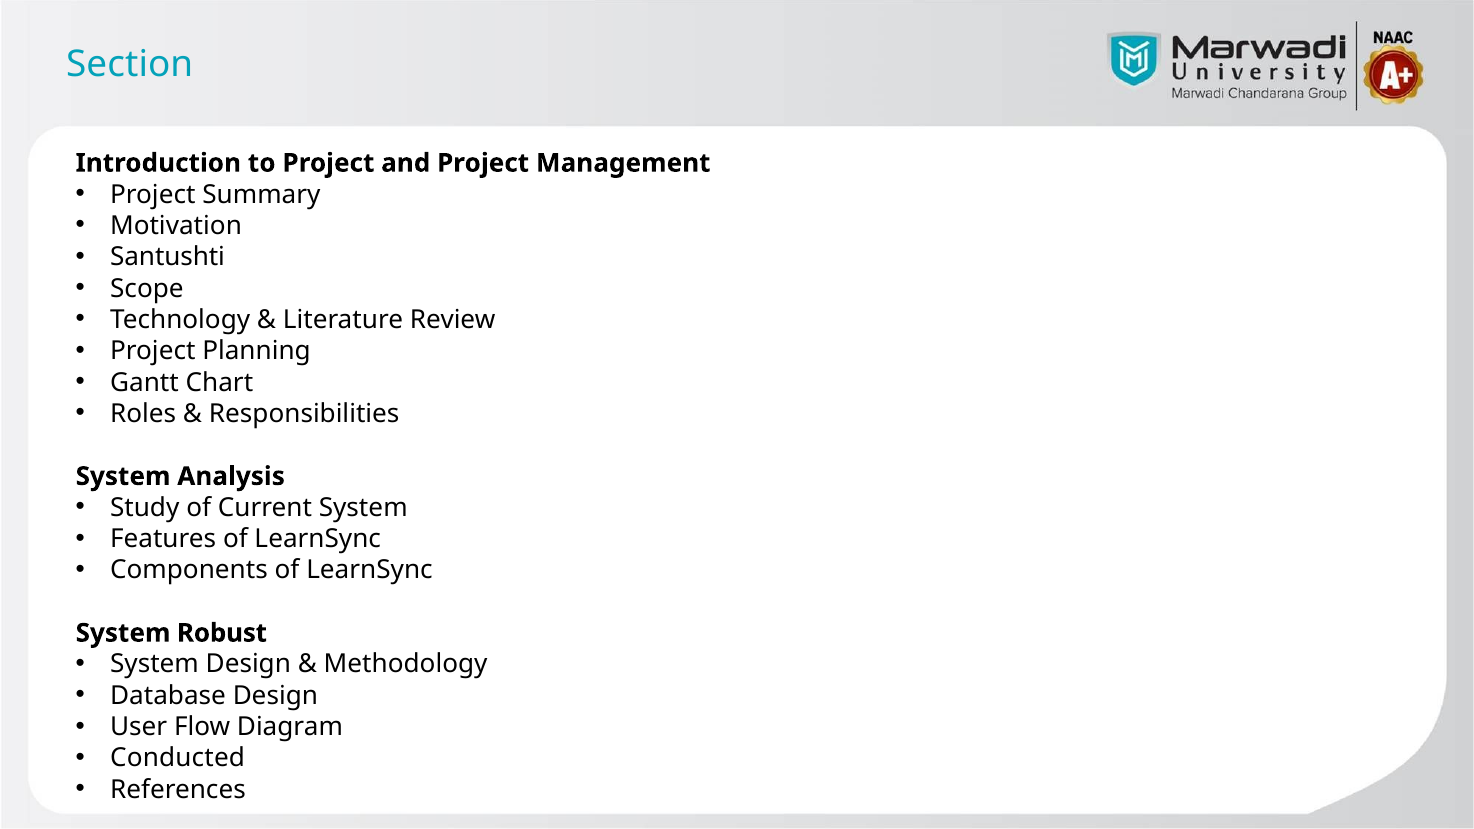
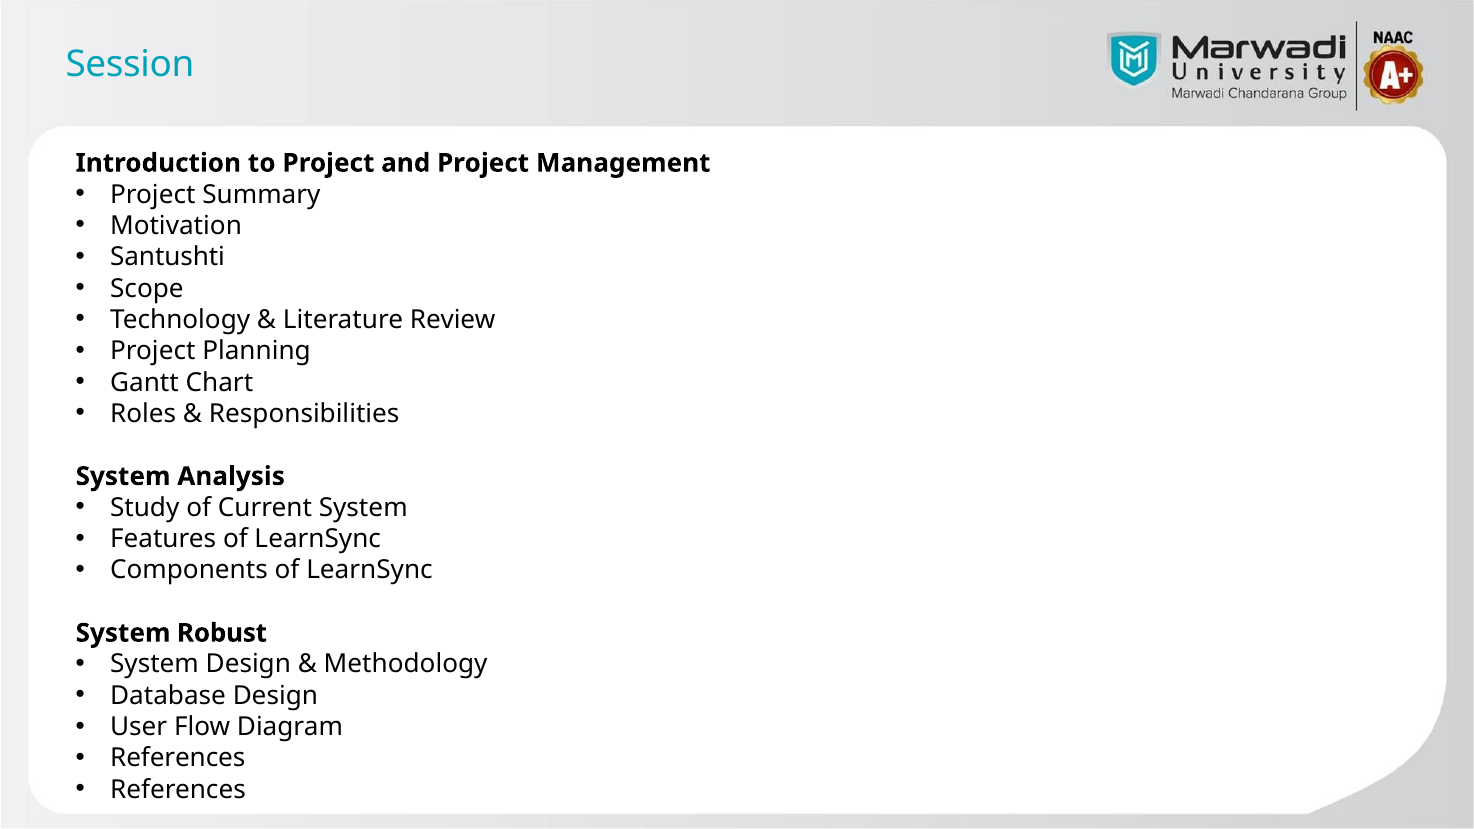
Section: Section -> Session (130, 64)
Conducted: Conducted -> References (178, 758)
